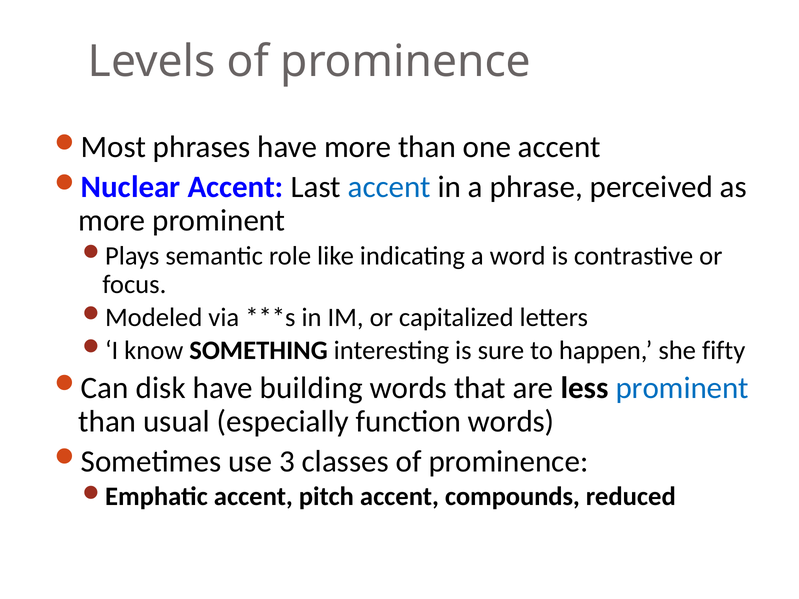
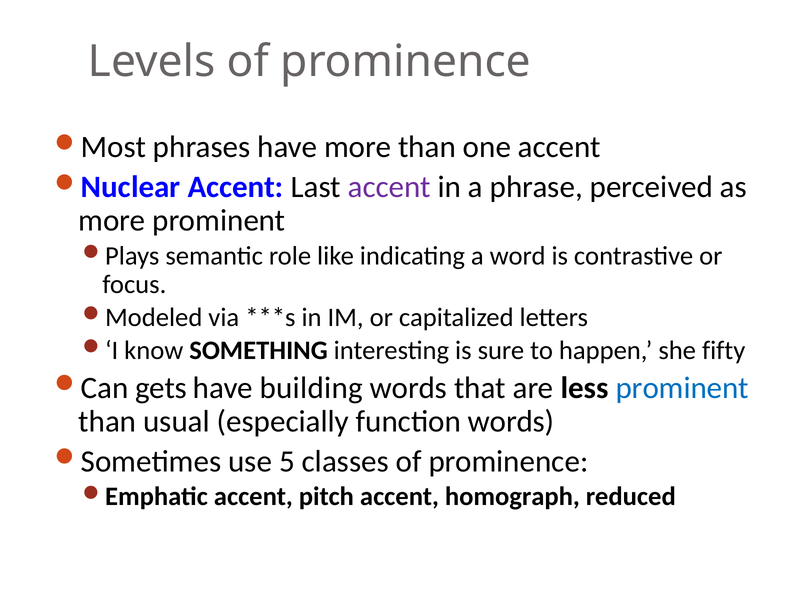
accent colour: blue -> purple (389, 187)
disk: disk -> gets (161, 388)
3: 3 -> 5 (287, 462)
compounds: compounds -> homograph (512, 497)
